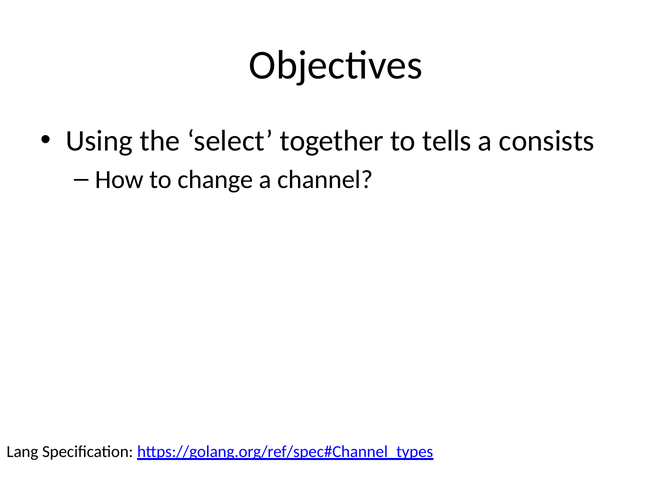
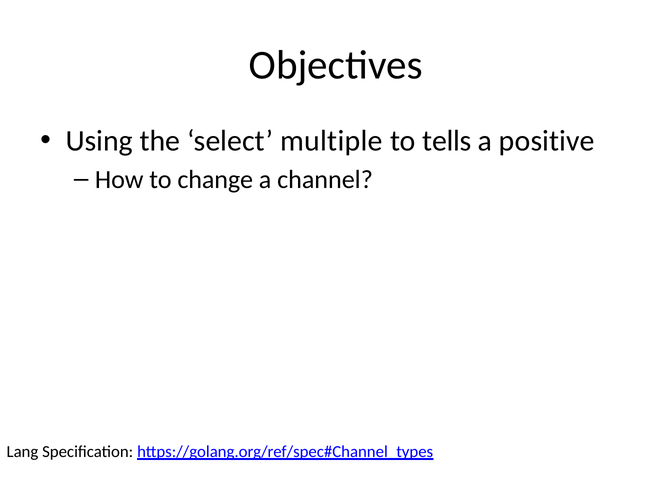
together: together -> multiple (331, 141)
consists: consists -> positive (547, 141)
